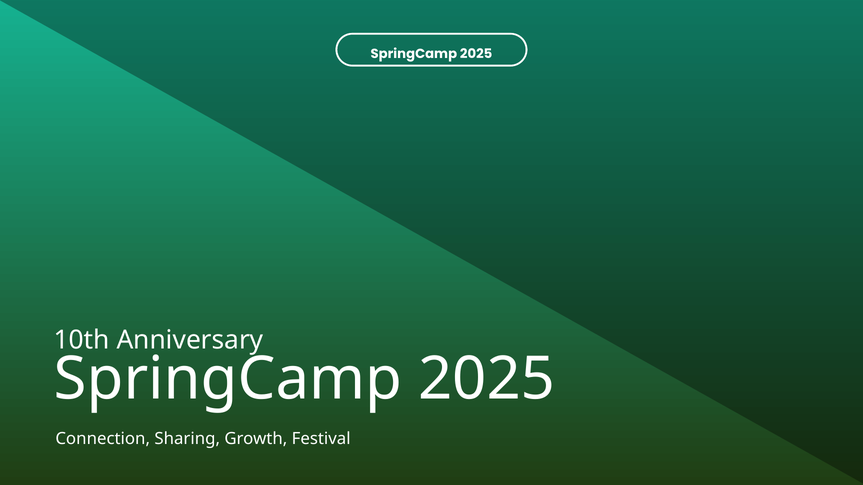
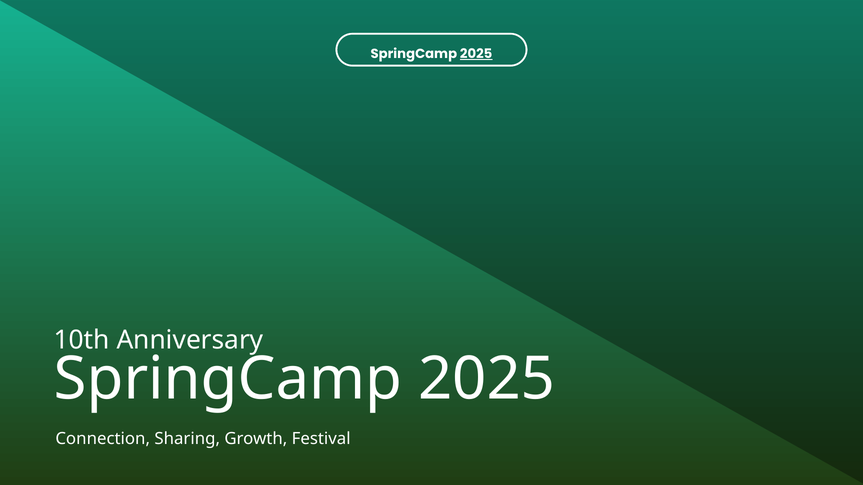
2025 underline: none -> present (476, 54)
